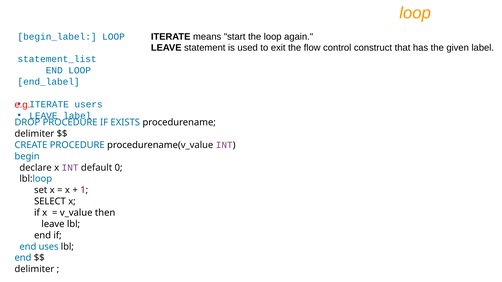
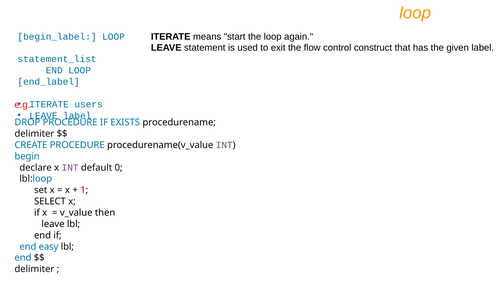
uses: uses -> easy (49, 247)
